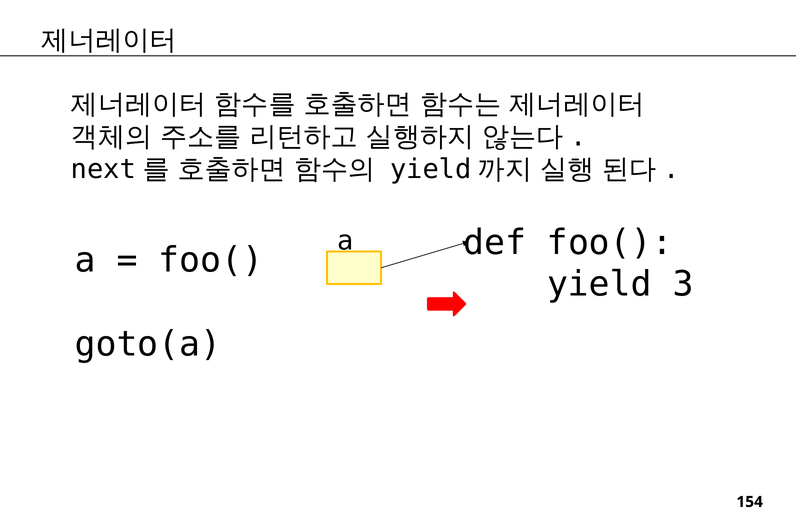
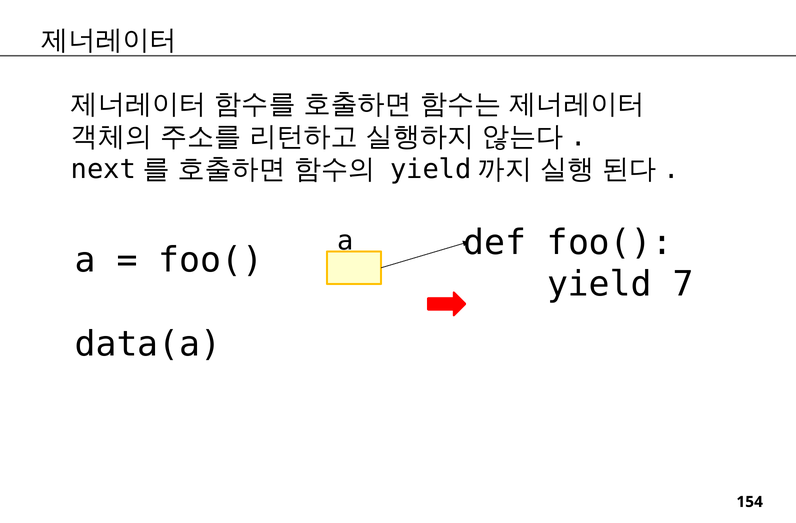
3: 3 -> 7 (683, 284)
goto(a: goto(a -> data(a (148, 344)
